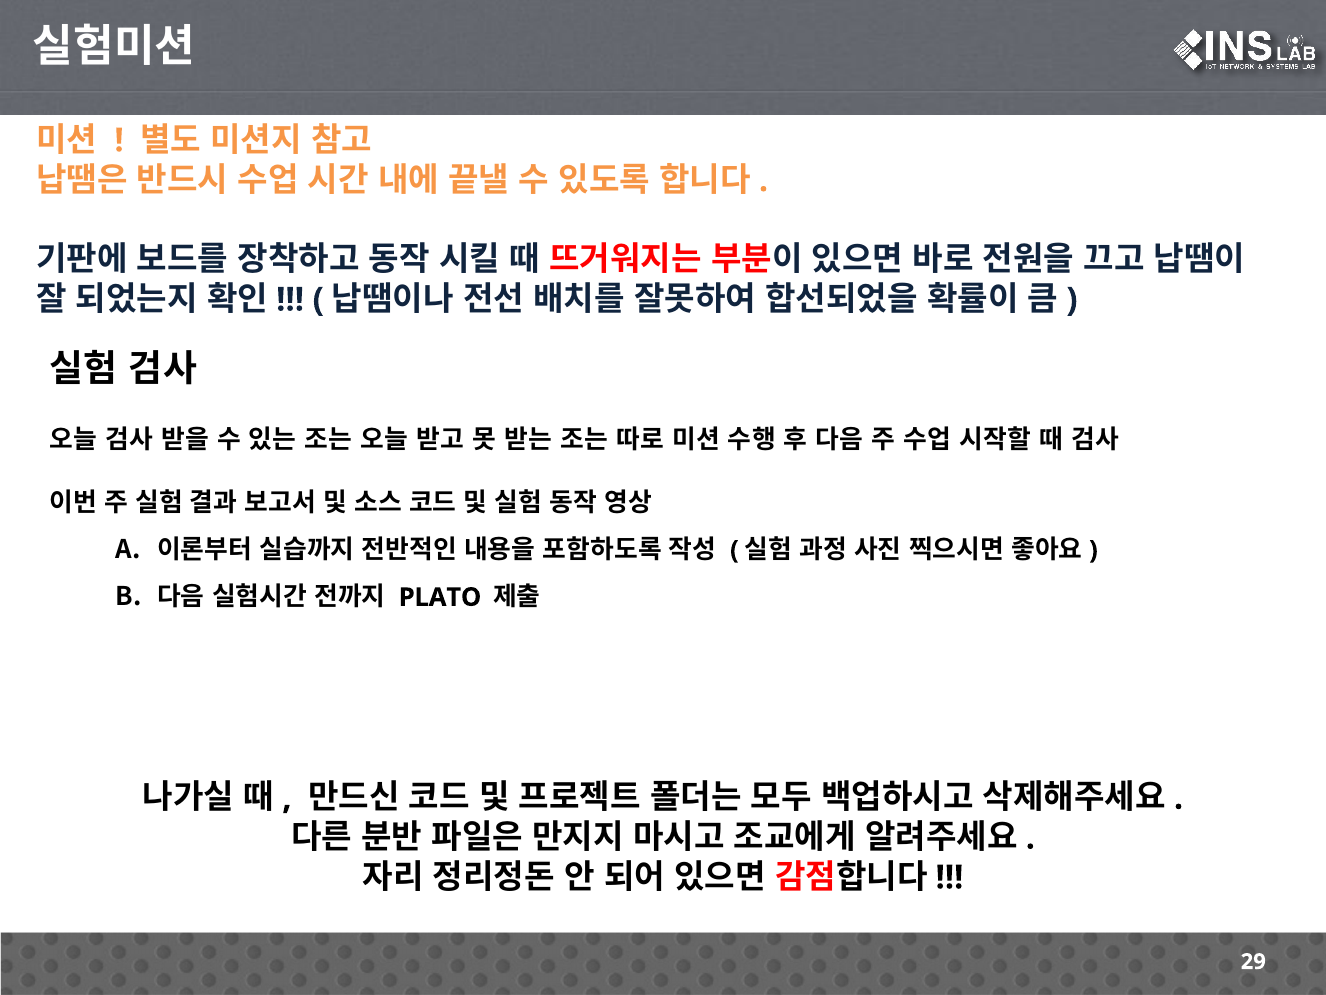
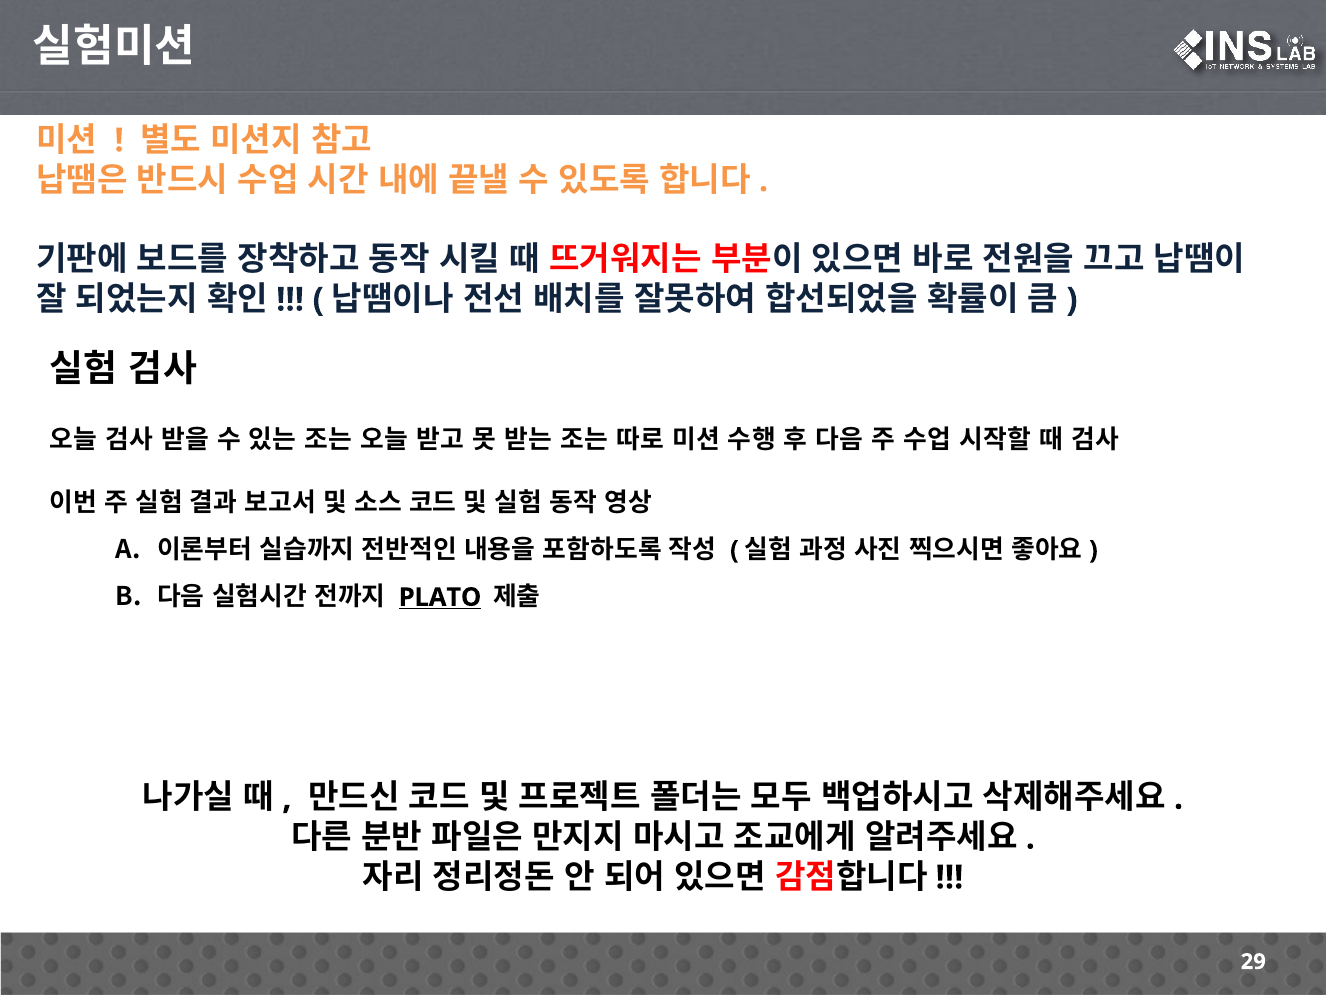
PLATO underline: none -> present (440, 597)
